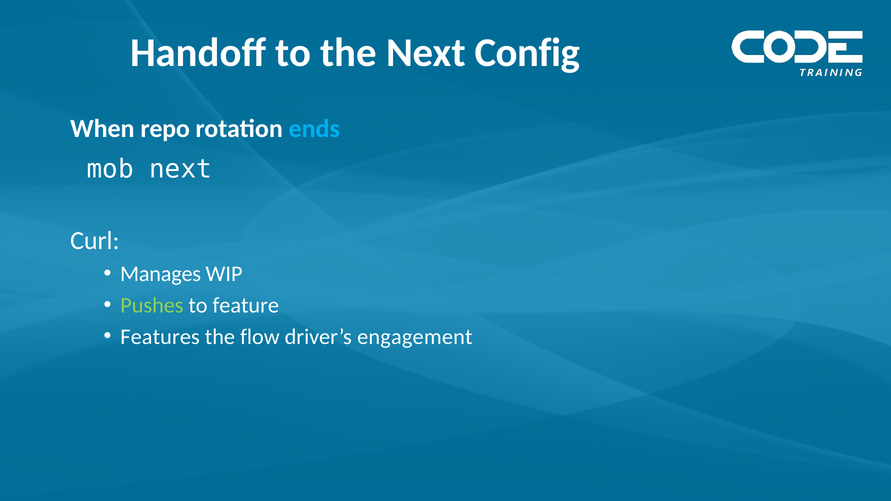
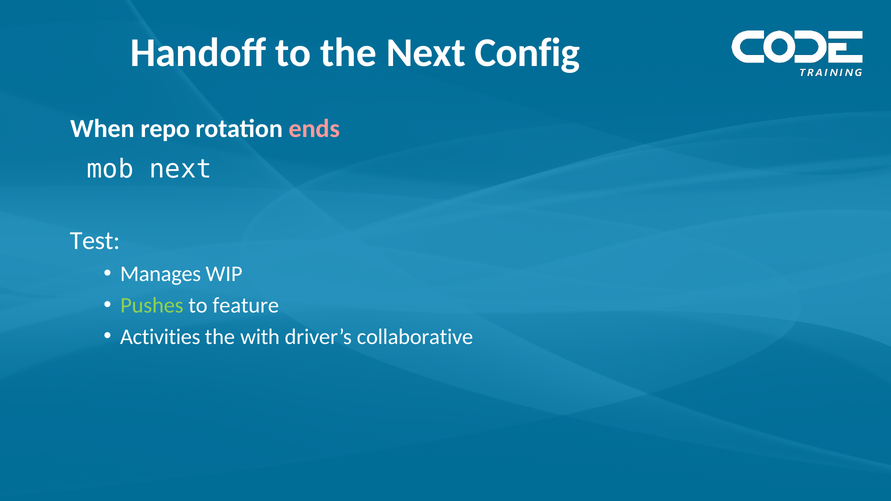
ends colour: light blue -> pink (314, 129)
Curl: Curl -> Test (95, 241)
Features: Features -> Activities (160, 337)
flow: flow -> with (260, 337)
engagement: engagement -> collaborative (415, 337)
